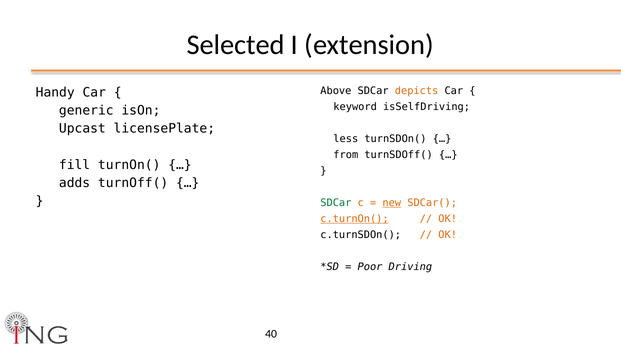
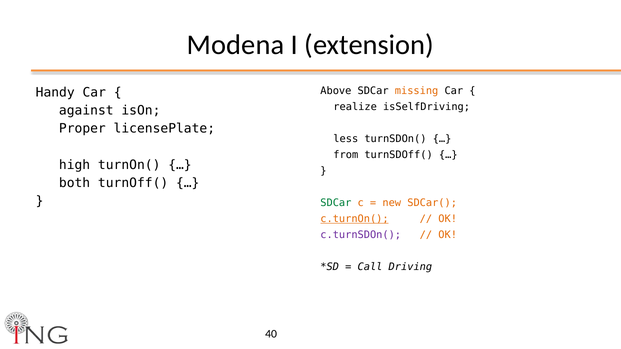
Selected: Selected -> Modena (236, 45)
depicts: depicts -> missing (417, 91)
keyword: keyword -> realize (355, 107)
generic: generic -> against (86, 111)
Upcast: Upcast -> Proper (82, 129)
fill: fill -> high (75, 165)
adds: adds -> both (75, 183)
new underline: present -> none (392, 203)
c.turnSDOn( colour: black -> purple (361, 235)
Poor: Poor -> Call (370, 267)
